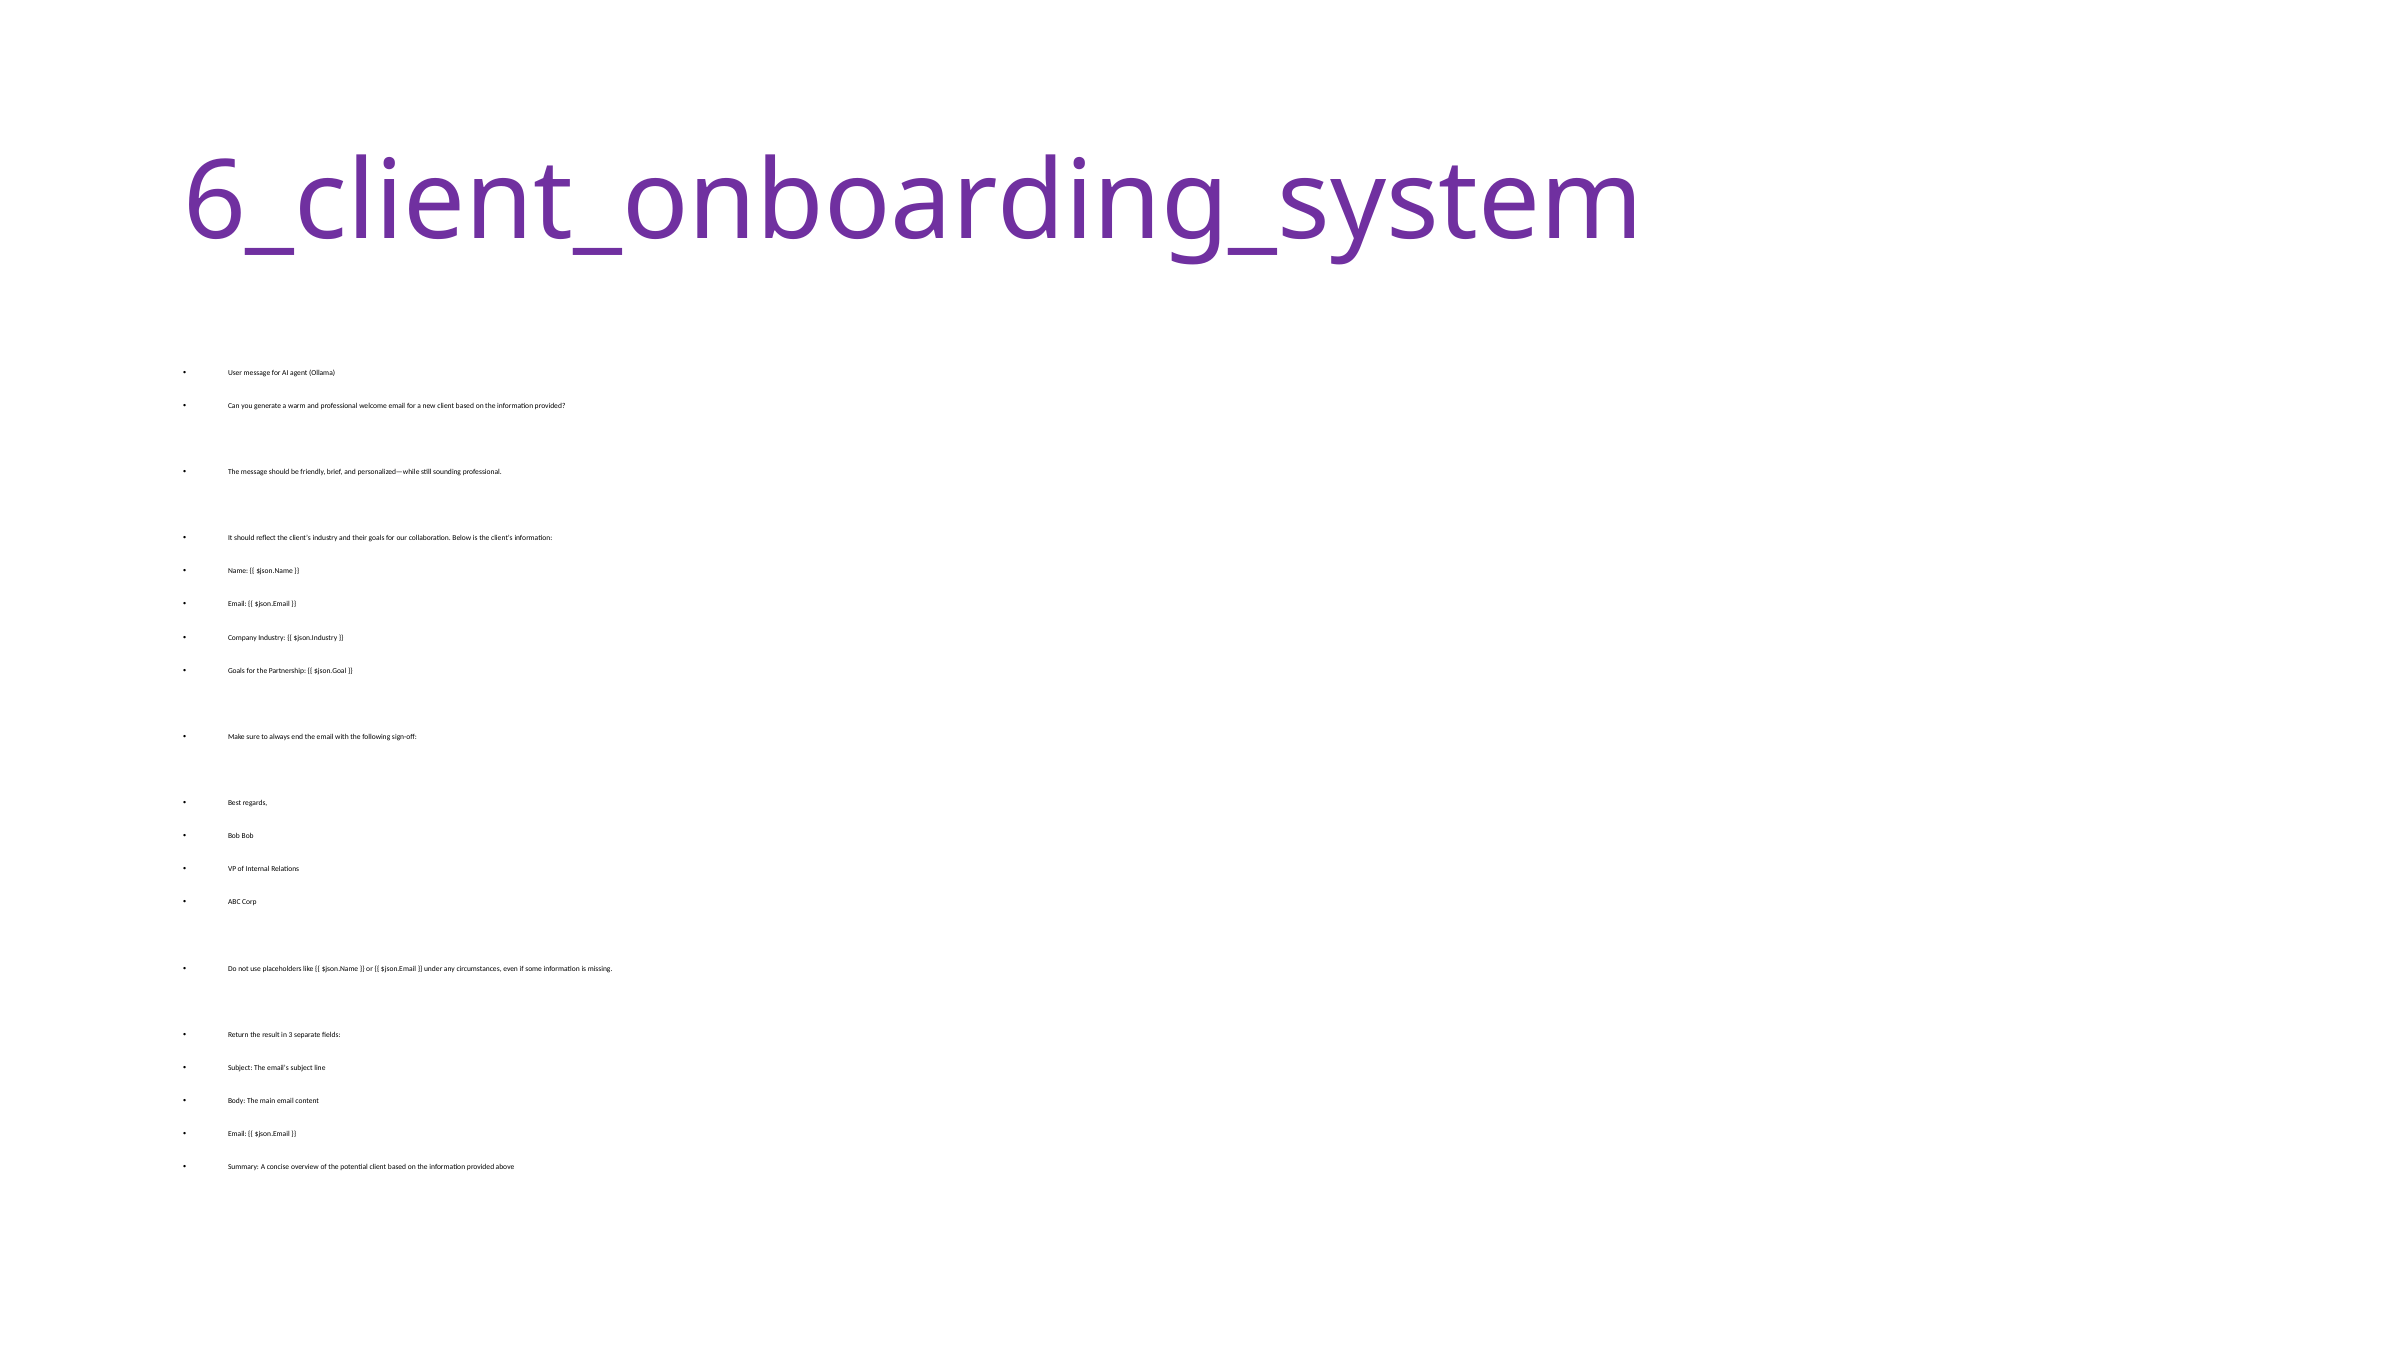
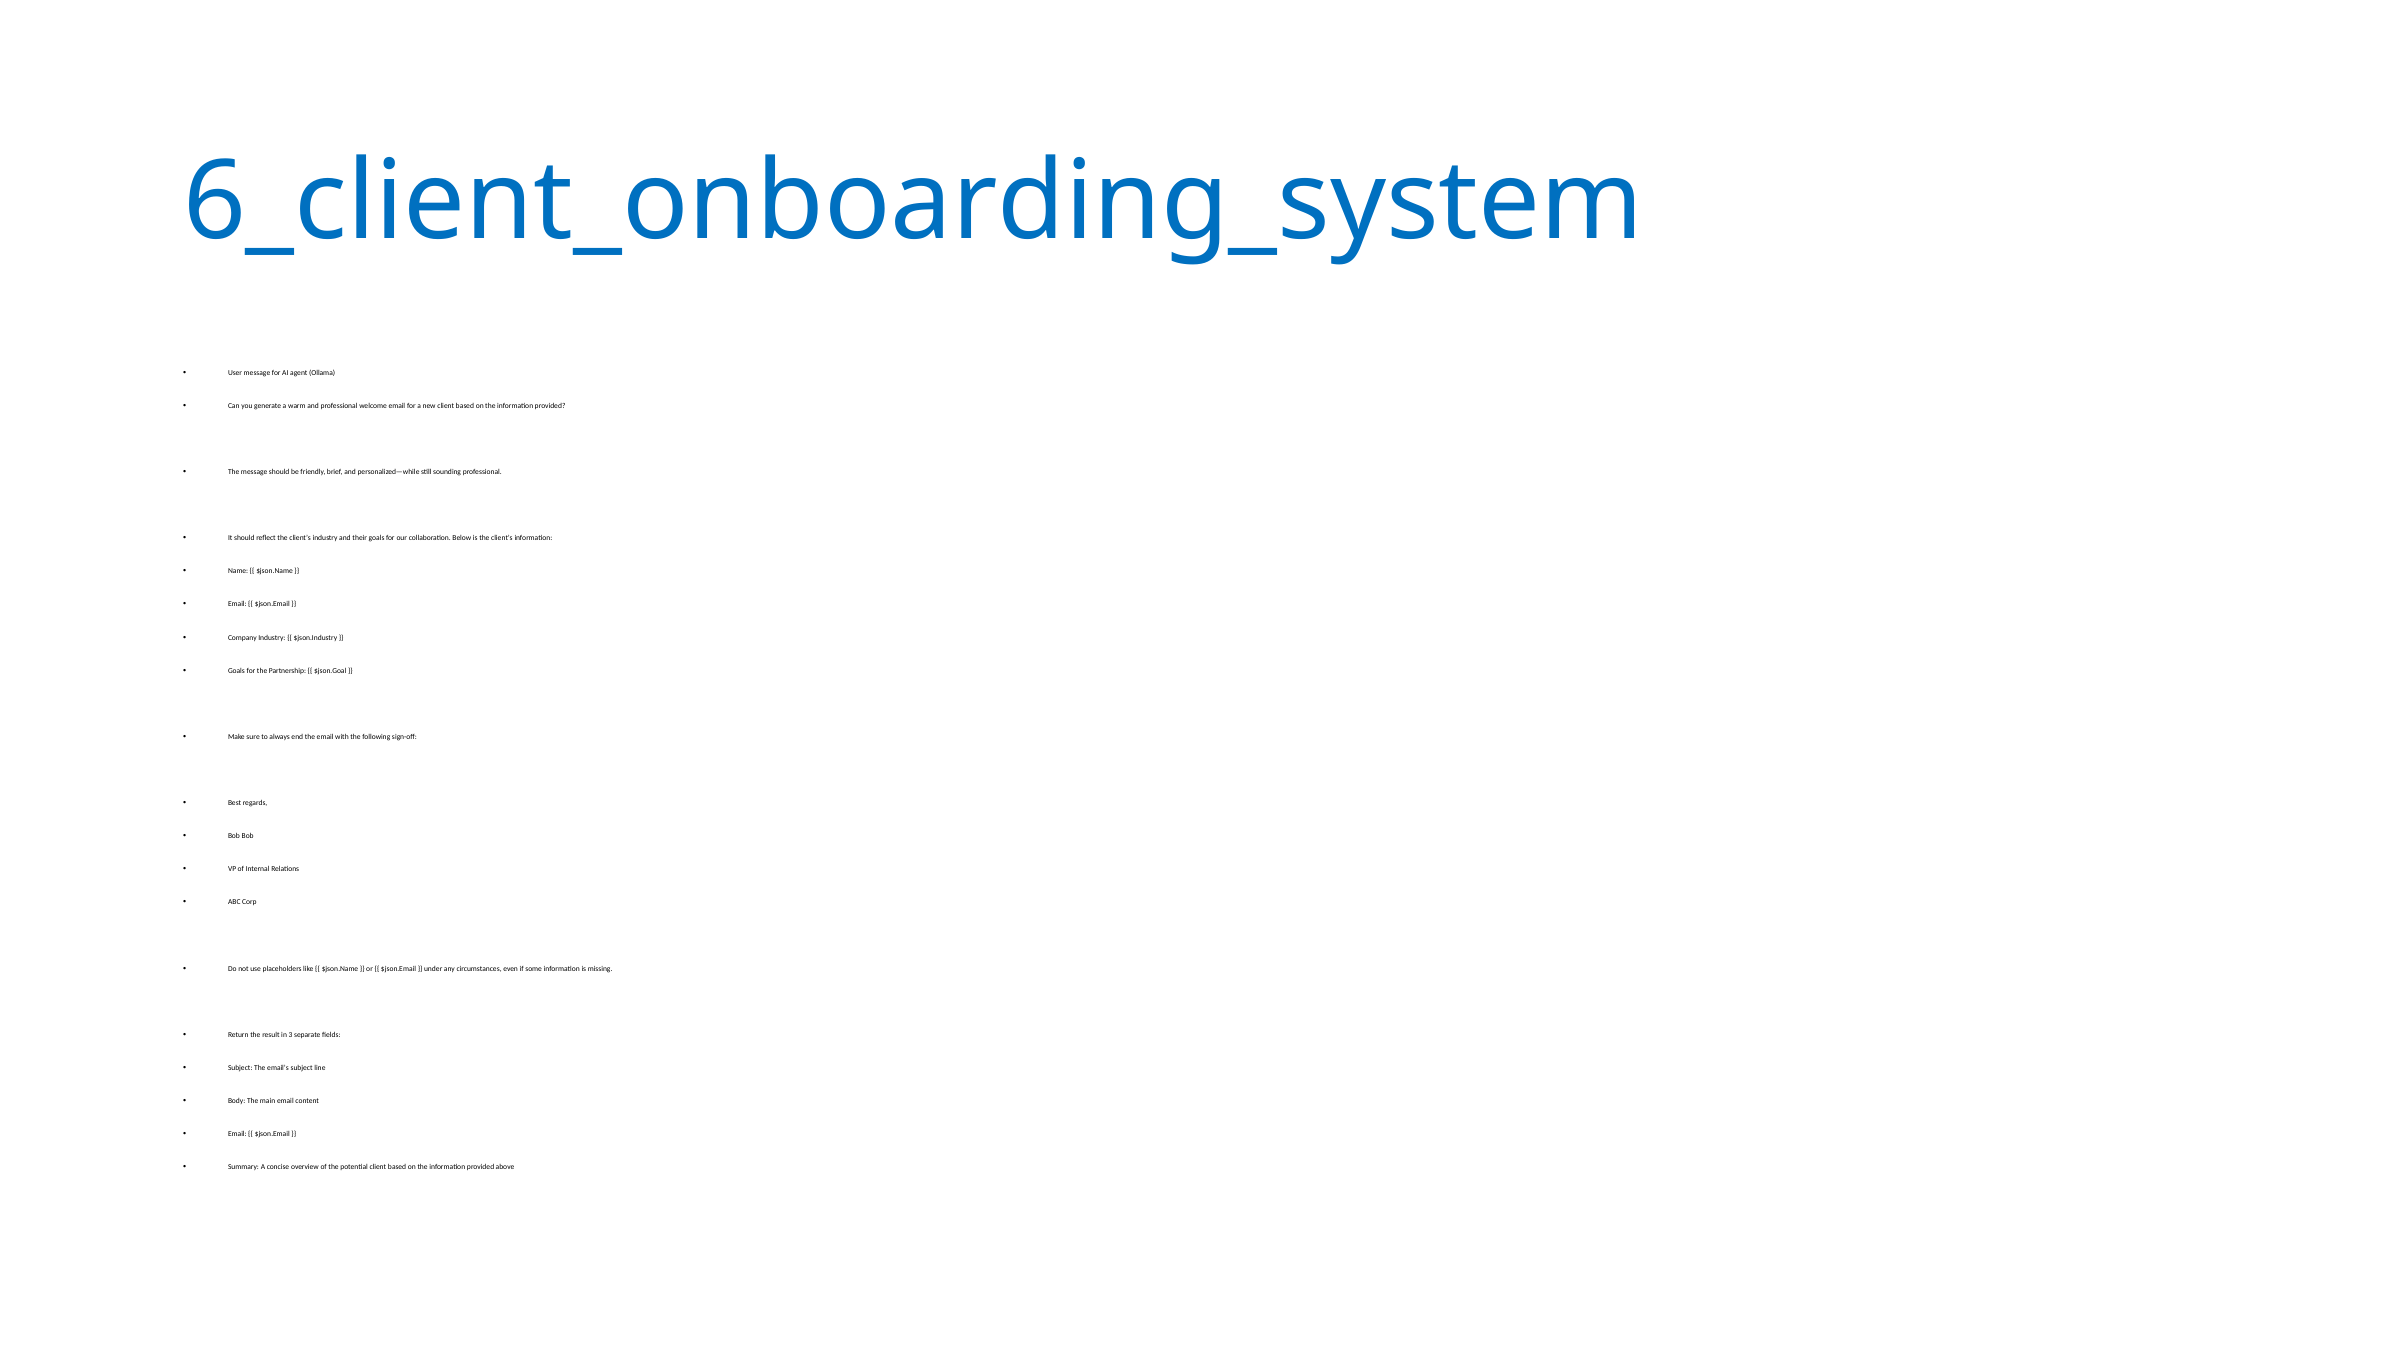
6_client_onboarding_system colour: purple -> blue (913, 202)
